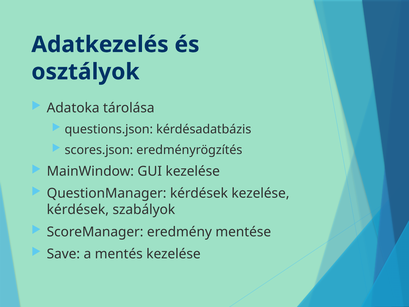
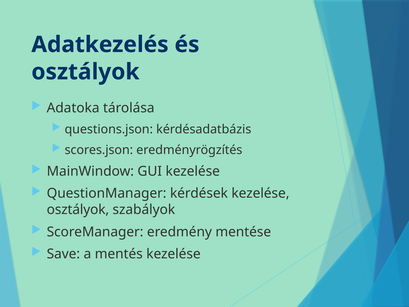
kérdések: kérdések -> osztályok (78, 210)
